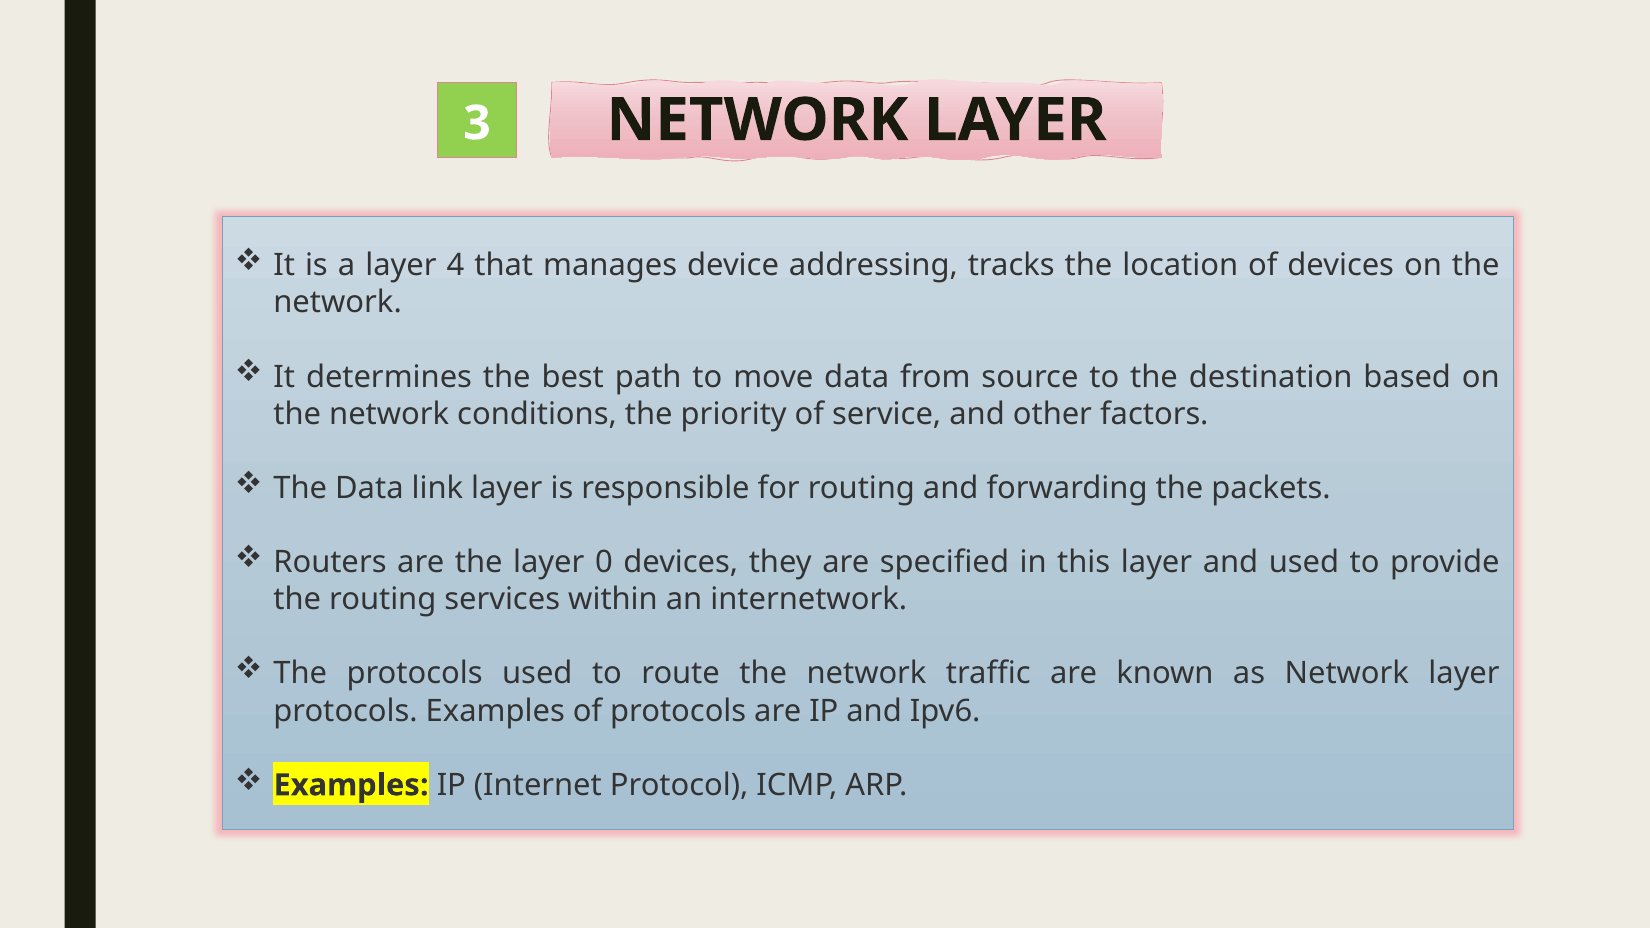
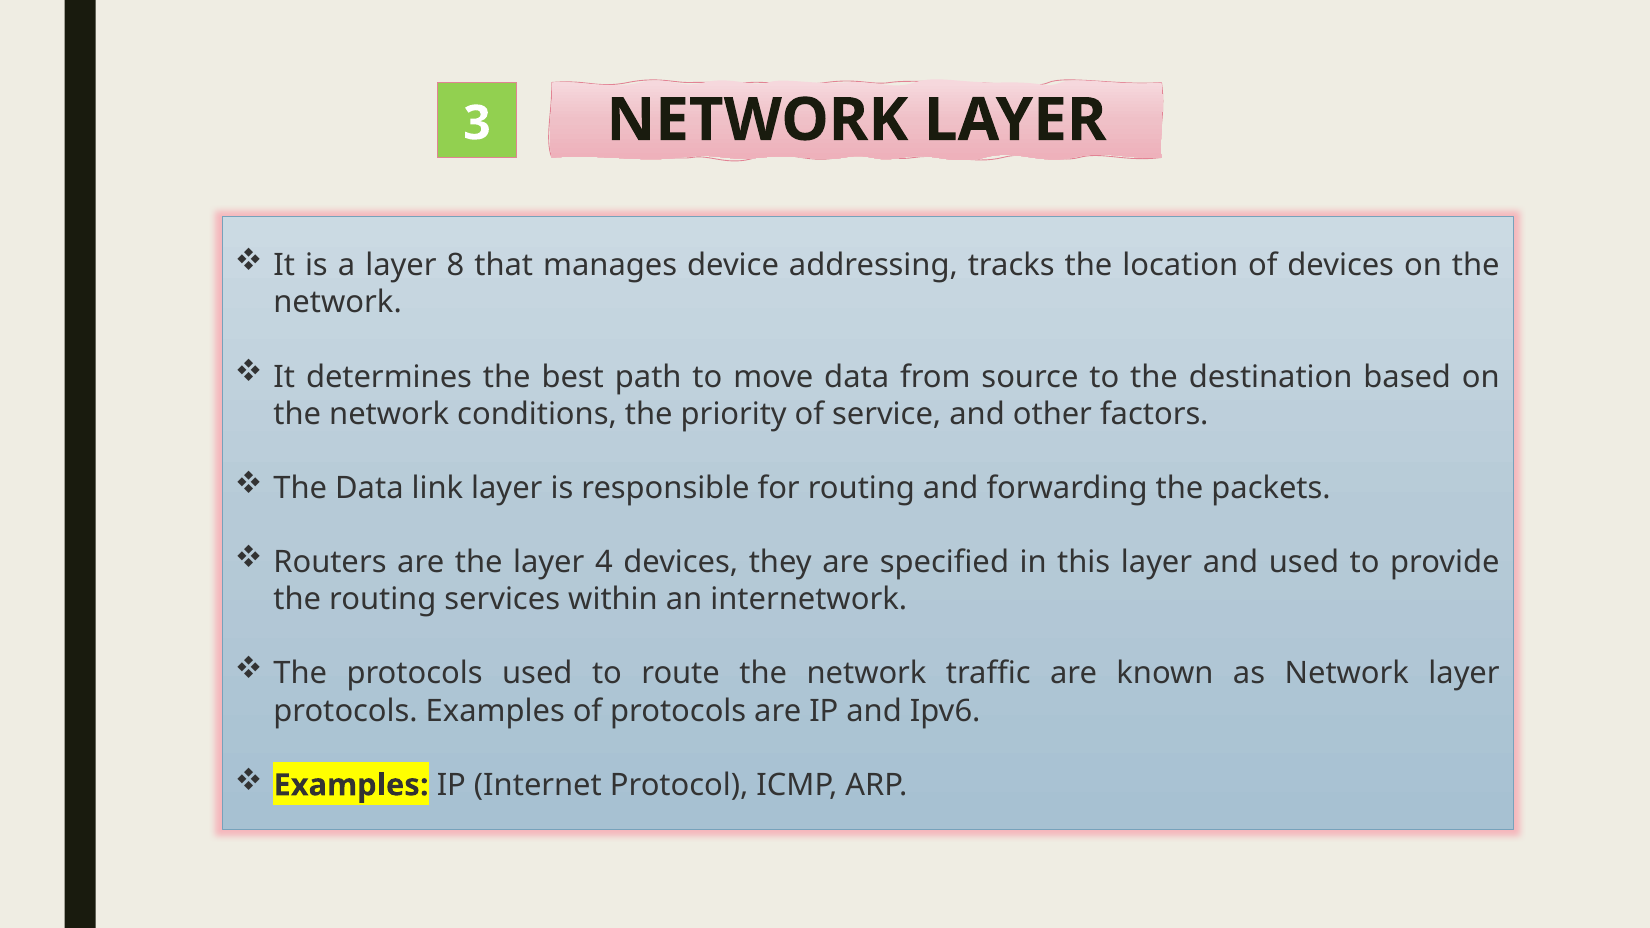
4: 4 -> 8 (455, 265)
0: 0 -> 4 (604, 562)
